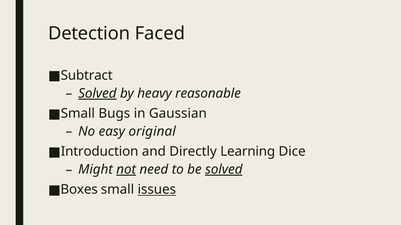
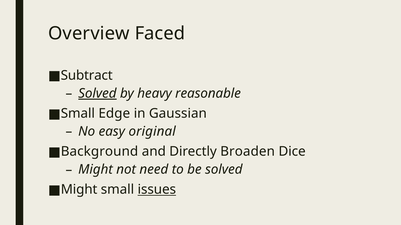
Detection: Detection -> Overview (89, 34)
Bugs: Bugs -> Edge (114, 114)
Introduction: Introduction -> Background (99, 152)
Learning: Learning -> Broaden (248, 152)
not underline: present -> none (126, 170)
solved underline: present -> none (224, 170)
Boxes: Boxes -> Might (79, 190)
